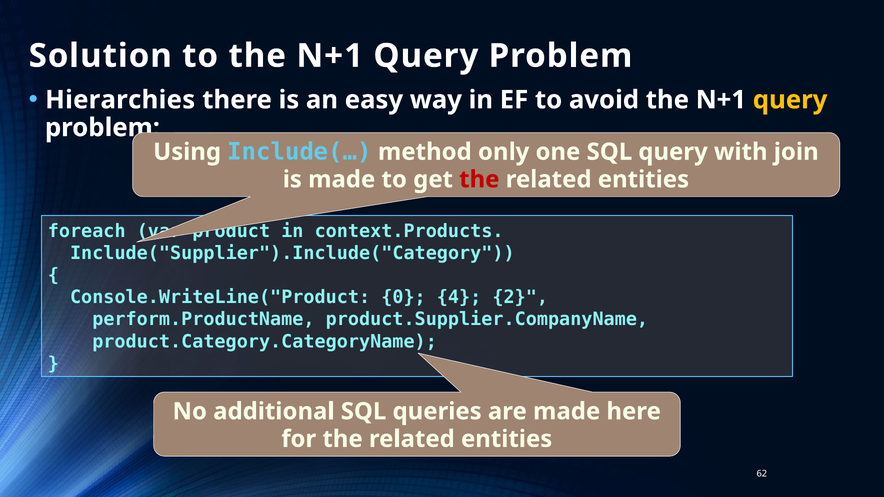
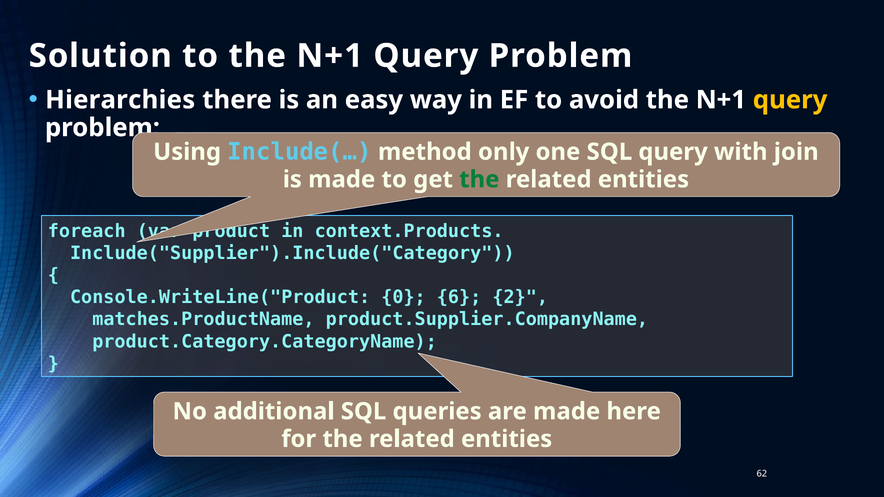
the colour: red -> green (479, 180)
4: 4 -> 6 (459, 297)
perform.ProductName: perform.ProductName -> matches.ProductName (203, 320)
